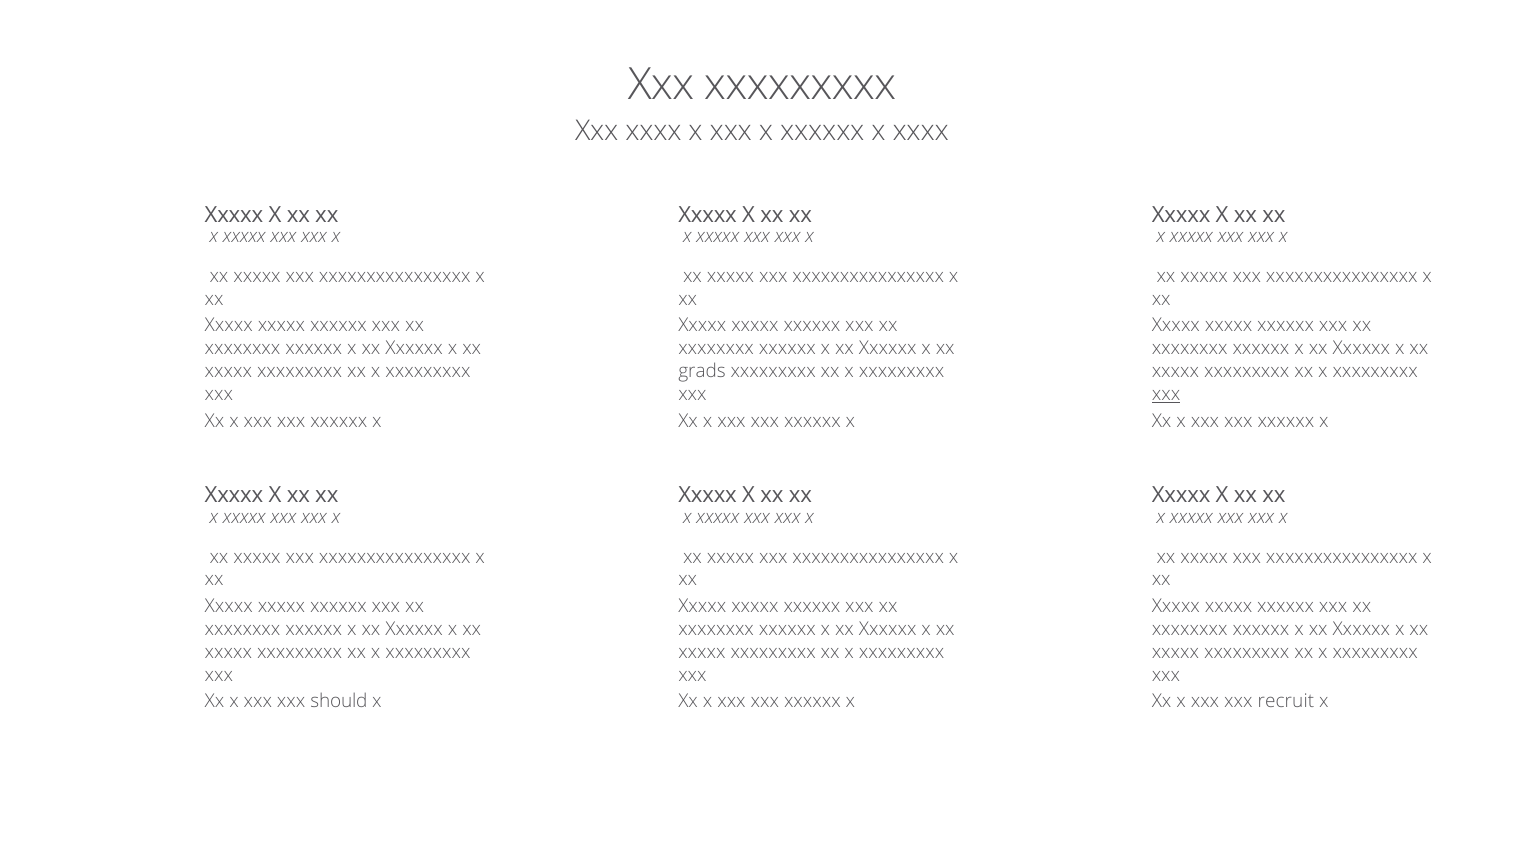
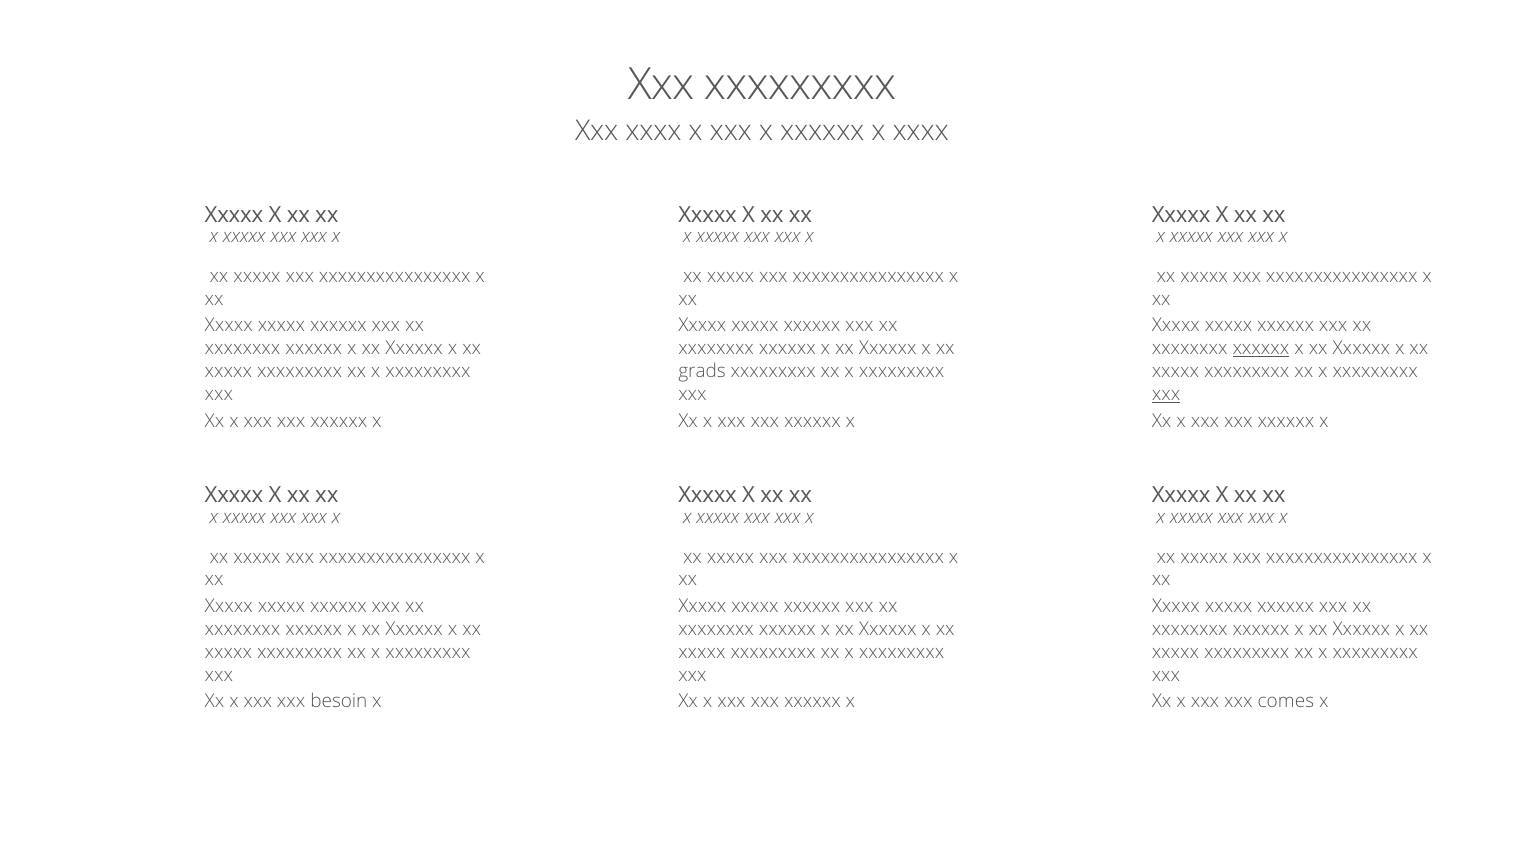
xxxxxx underline: none -> present (1261, 349)
should: should -> besoin (339, 702)
recruit: recruit -> comes (1286, 702)
